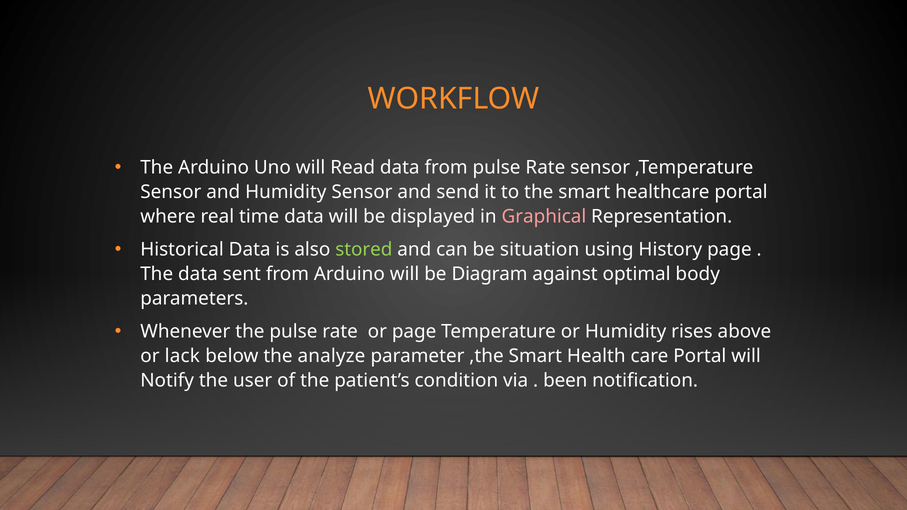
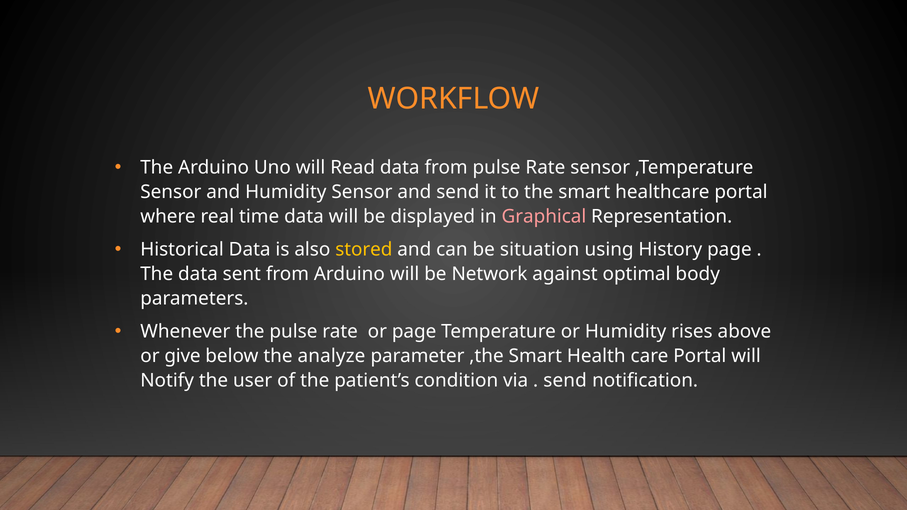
stored colour: light green -> yellow (364, 250)
Diagram: Diagram -> Network (489, 274)
lack: lack -> give (183, 356)
been: been -> send (565, 381)
